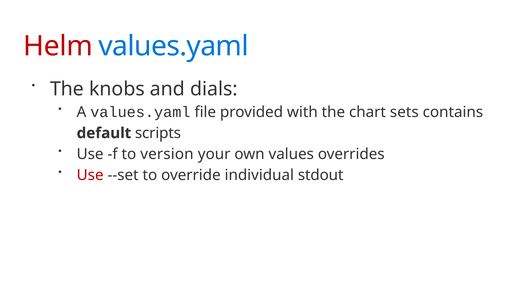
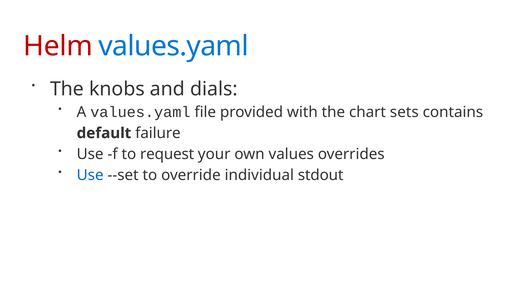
scripts: scripts -> failure (158, 133)
version: version -> request (167, 154)
Use colour: red -> blue (90, 175)
